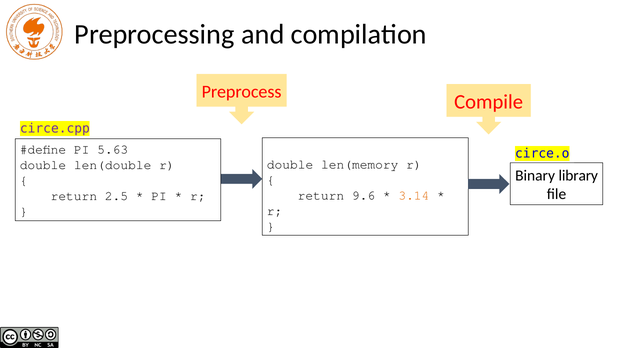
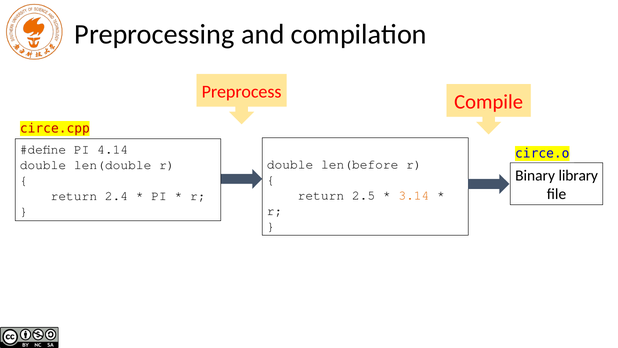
circe.cpp colour: purple -> red (55, 128)
5.63: 5.63 -> 4.14 (113, 150)
len(memory: len(memory -> len(before (360, 164)
9.6: 9.6 -> 2.5 (364, 195)
2.5: 2.5 -> 2.4 (116, 196)
